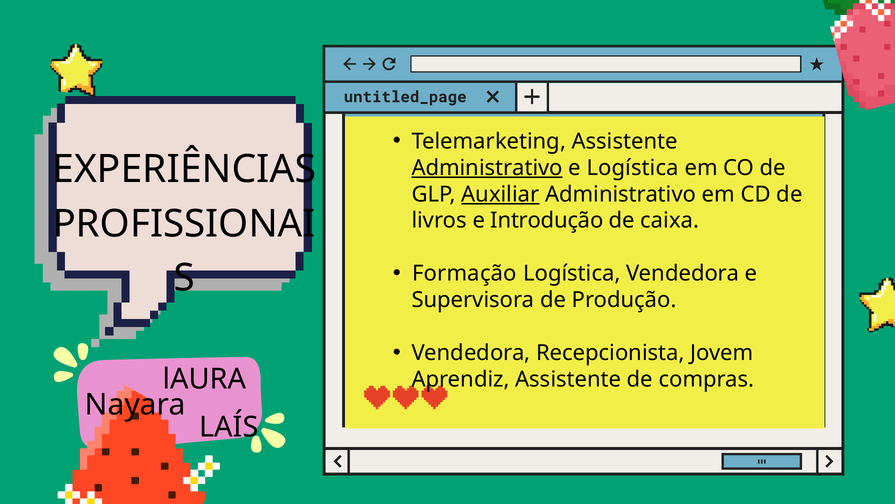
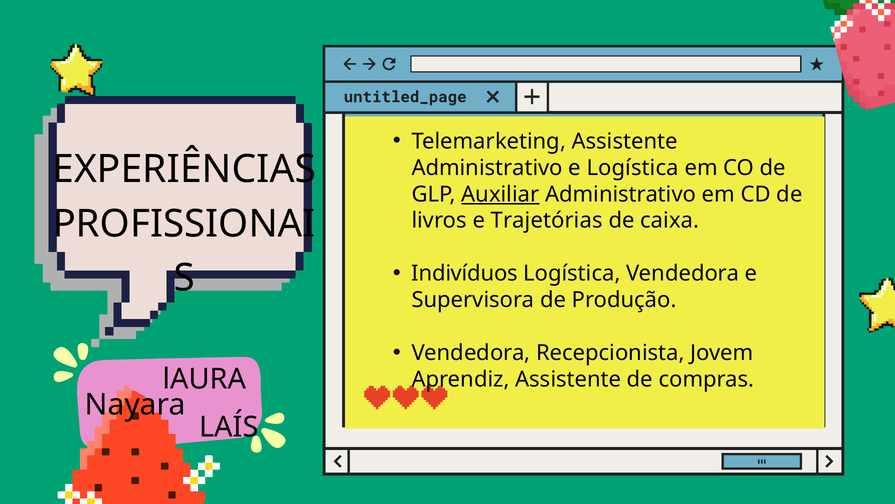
Administrativo underline: present -> none (487, 168)
Introdução: Introdução -> Trajetórias (547, 220)
Formação: Formação -> Indivíduos (465, 273)
